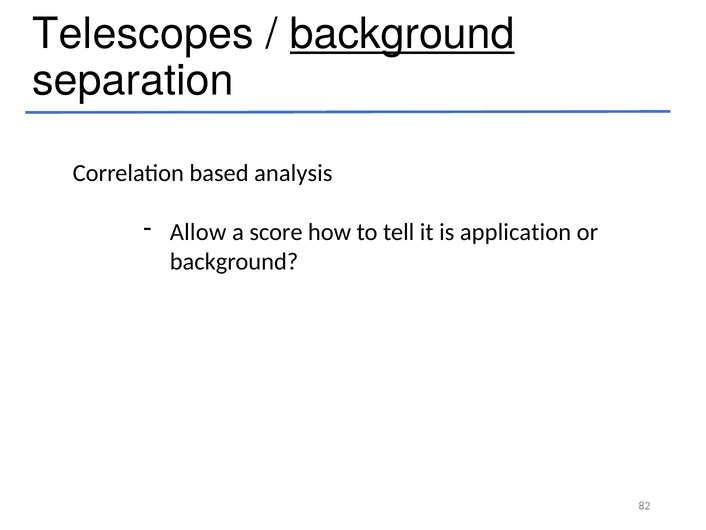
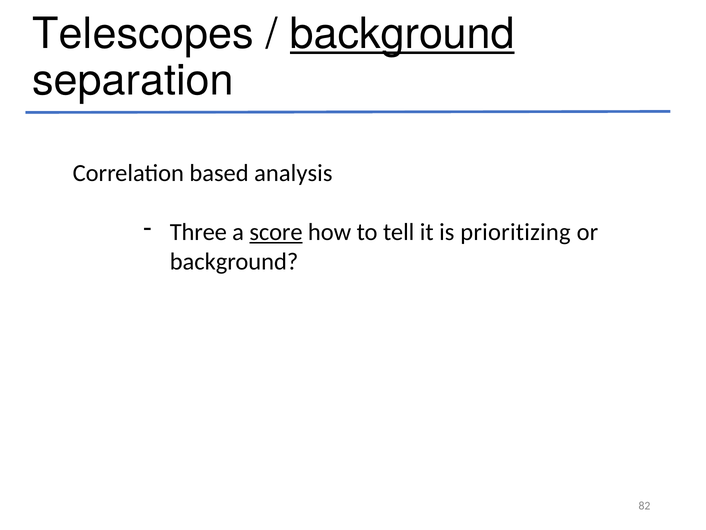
Allow: Allow -> Three (198, 232)
score underline: none -> present (276, 232)
application: application -> prioritizing (515, 232)
